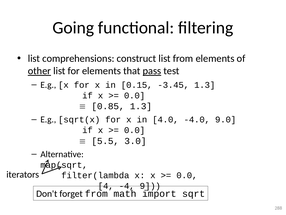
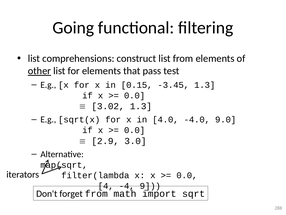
pass underline: present -> none (152, 71)
0.85: 0.85 -> 3.02 (108, 106)
5.5: 5.5 -> 2.9 (105, 141)
